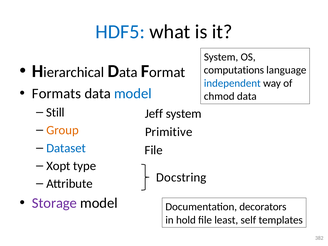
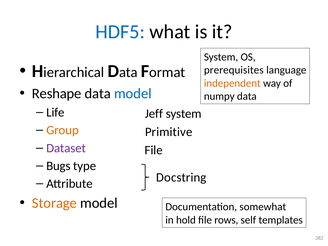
computations: computations -> prerequisites (234, 70)
independent colour: blue -> orange (232, 83)
Formats: Formats -> Reshape (57, 94)
chmod: chmod -> numpy (219, 96)
Still: Still -> Life (55, 112)
Dataset colour: blue -> purple (66, 148)
Xopt: Xopt -> Bugs (58, 166)
Storage colour: purple -> orange (54, 203)
decorators: decorators -> somewhat (263, 207)
least: least -> rows (226, 220)
